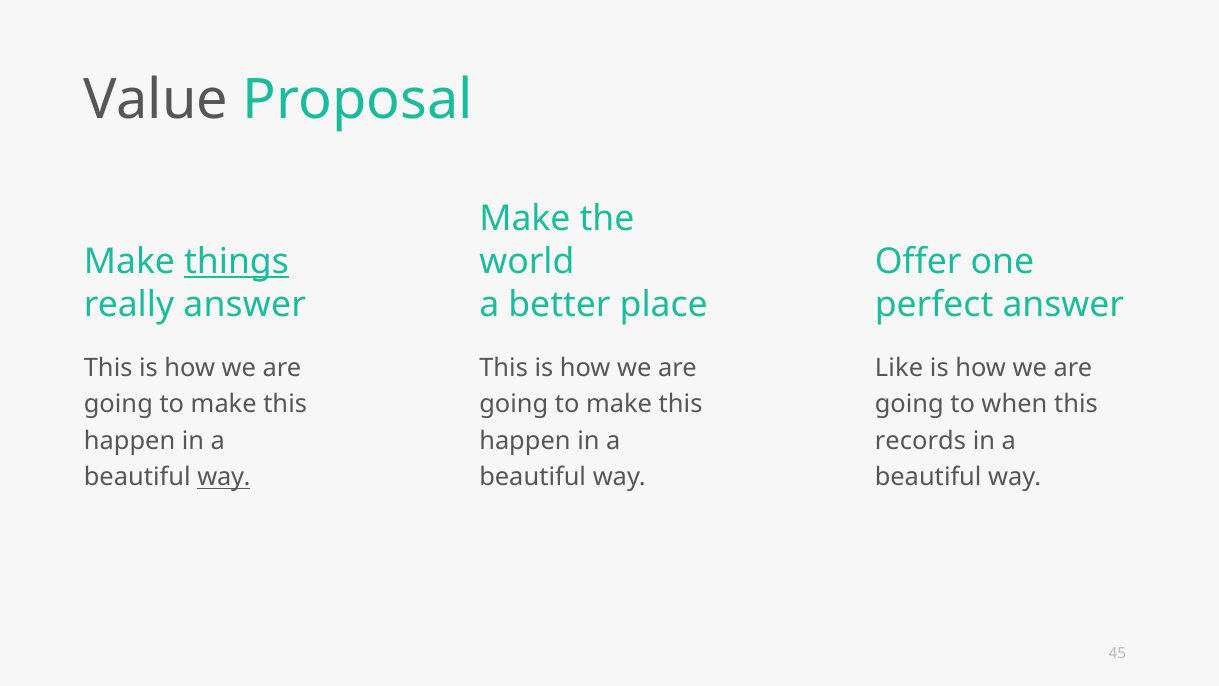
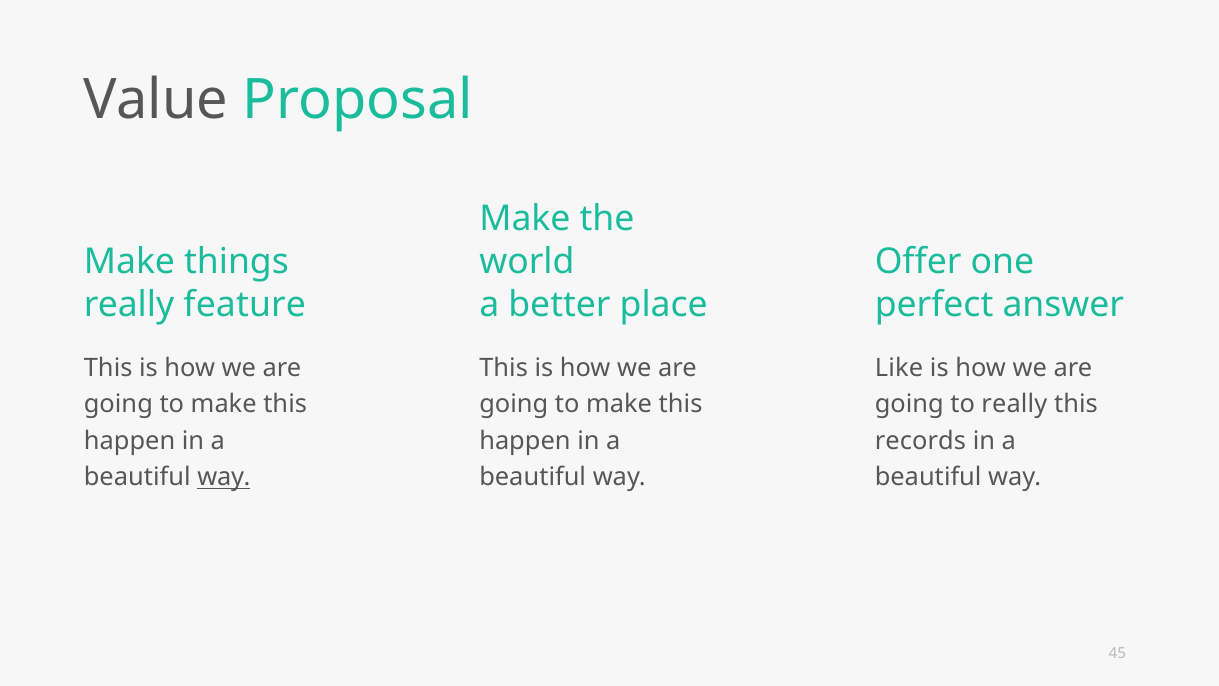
things underline: present -> none (236, 262)
really answer: answer -> feature (245, 304)
to when: when -> really (1014, 404)
